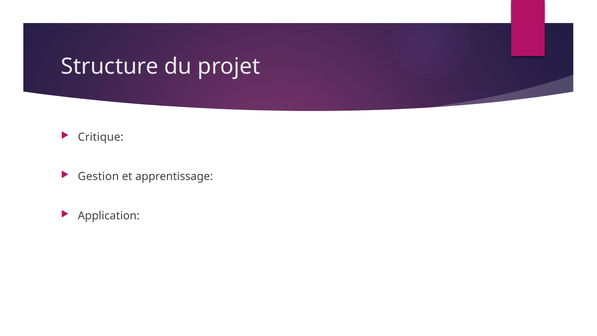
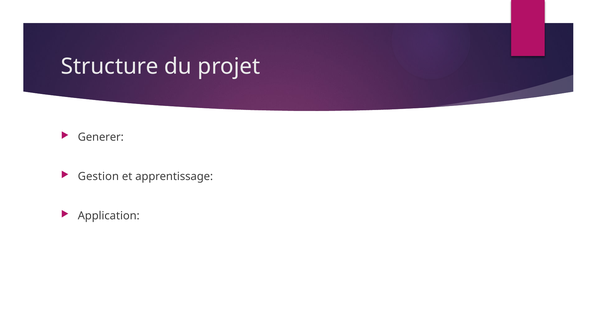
Critique: Critique -> Generer (101, 137)
